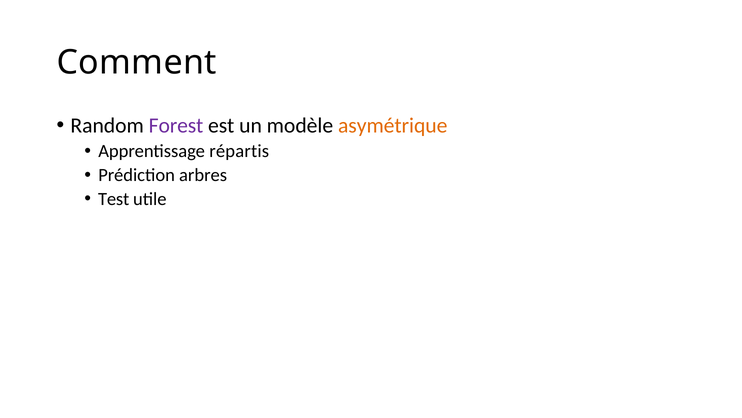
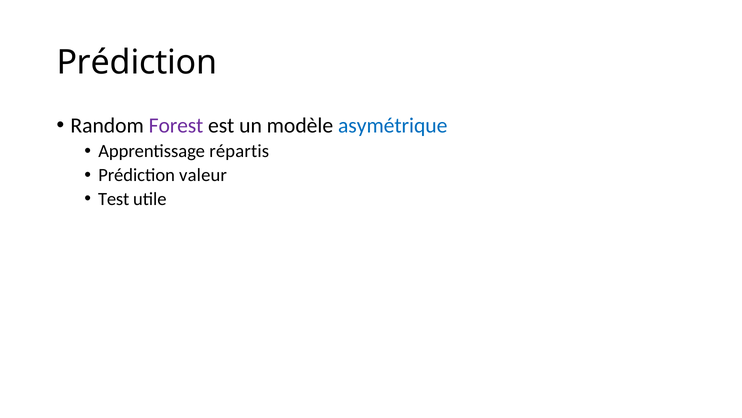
Comment: Comment -> Prédiction (137, 62)
asymétrique colour: orange -> blue (393, 125)
arbres: arbres -> valeur (203, 175)
